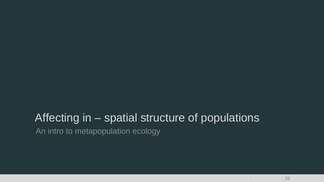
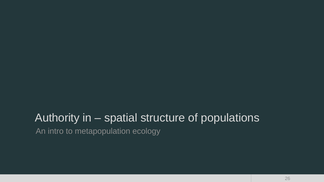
Affecting: Affecting -> Authority (57, 118)
